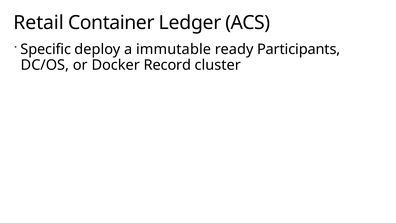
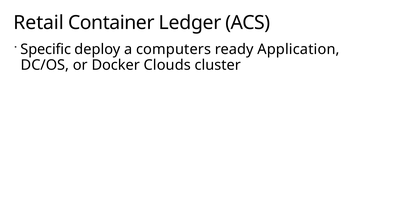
immutable: immutable -> computers (174, 49)
Participants: Participants -> Application (299, 49)
Record: Record -> Clouds (167, 65)
